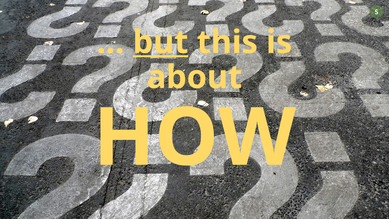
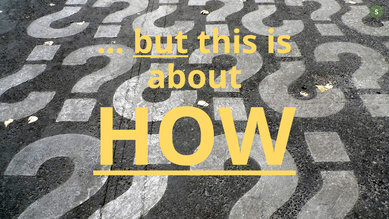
HOW underline: none -> present (195, 138)
